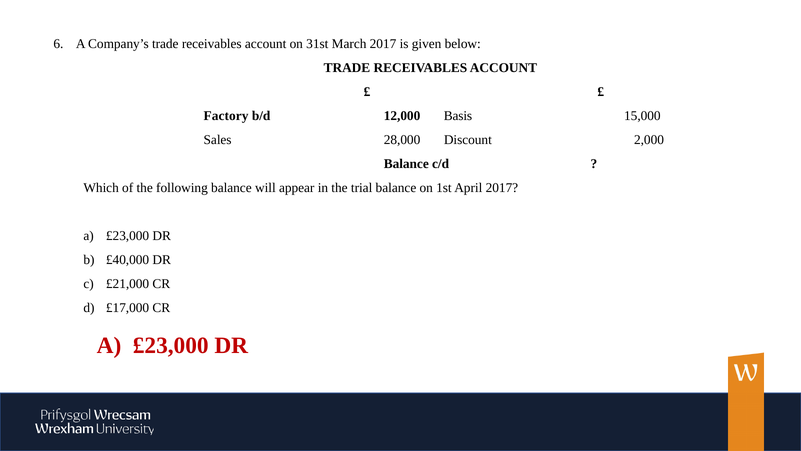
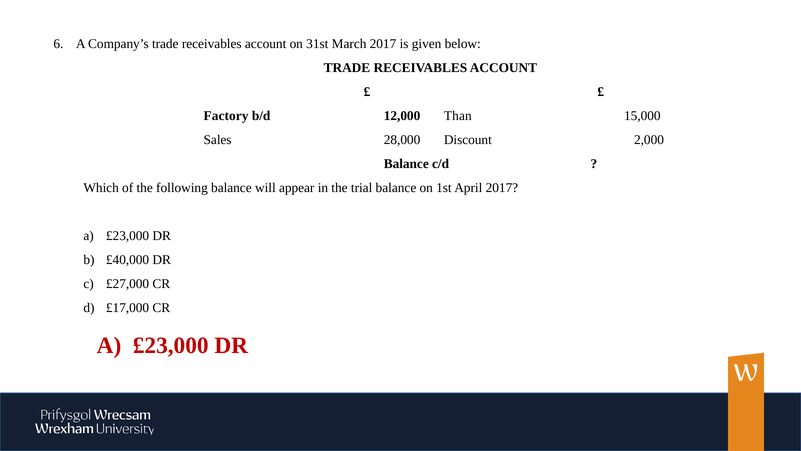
Basis: Basis -> Than (458, 116)
£21,000: £21,000 -> £27,000 (128, 284)
